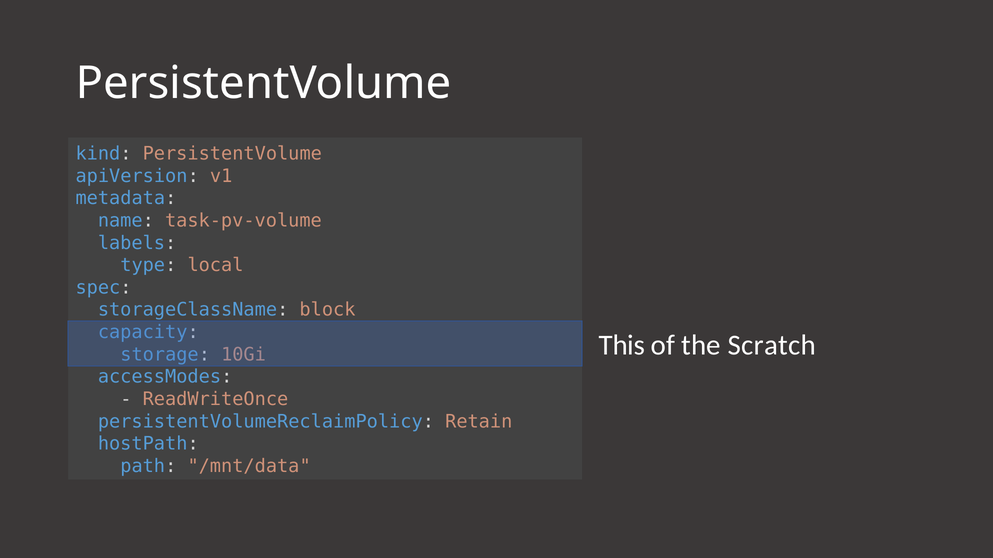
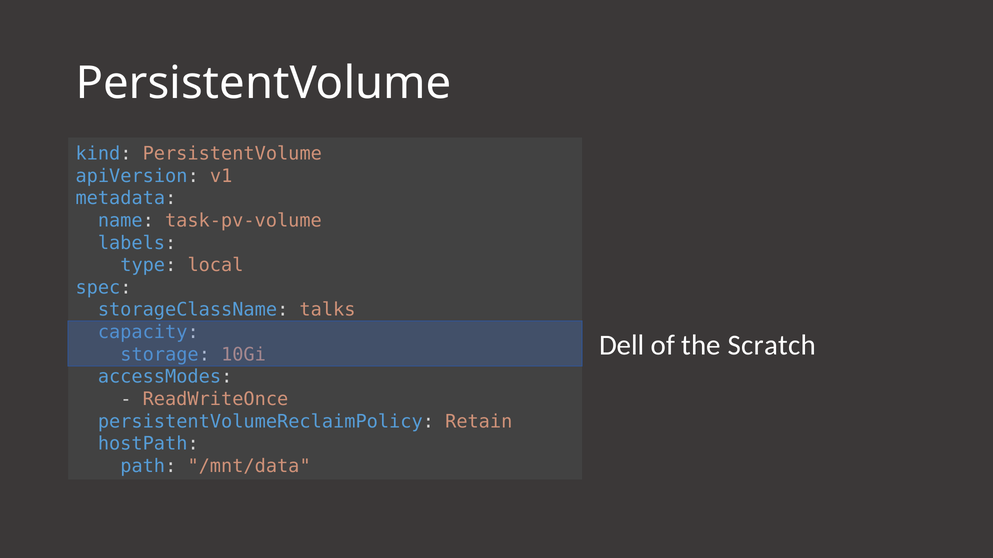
block: block -> talks (327, 310)
This: This -> Dell (622, 346)
